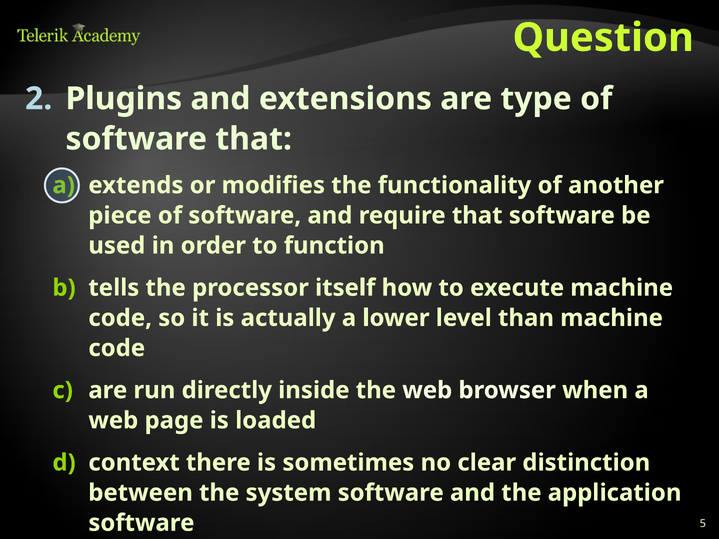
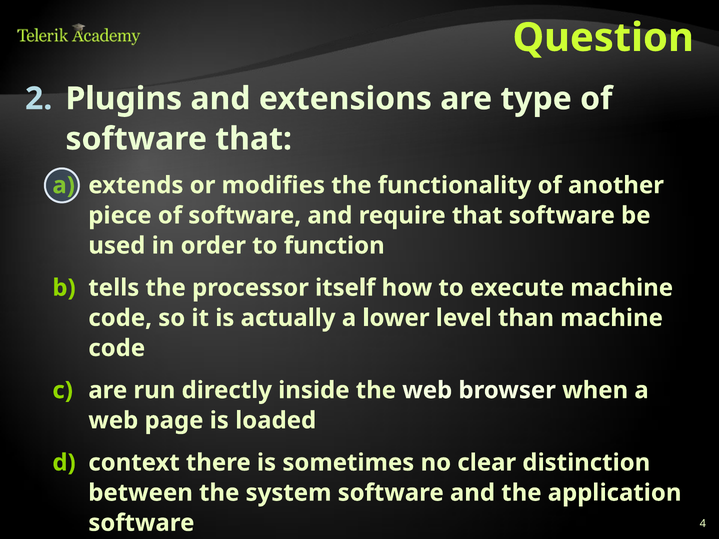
5: 5 -> 4 (703, 524)
